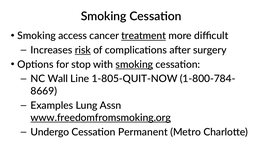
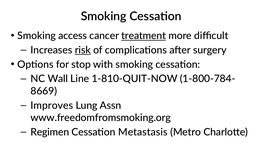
smoking underline: present -> none (134, 64)
1-805-QUIT-NOW: 1-805-QUIT-NOW -> 1-810-QUIT-NOW (135, 79)
Examples: Examples -> Improves (52, 105)
www.freedomfromsmoking.org underline: present -> none (101, 118)
Undergo: Undergo -> Regimen (50, 132)
Permanent: Permanent -> Metastasis (143, 132)
